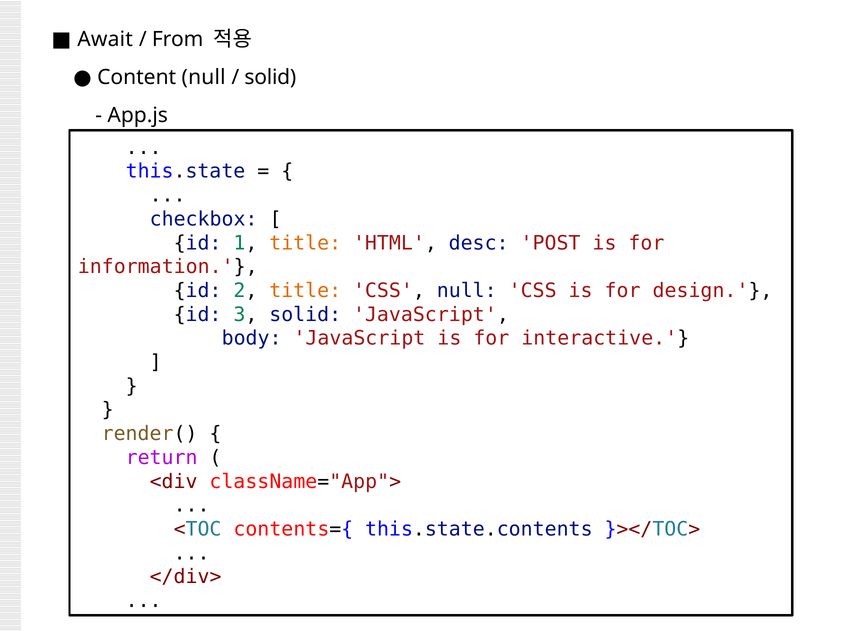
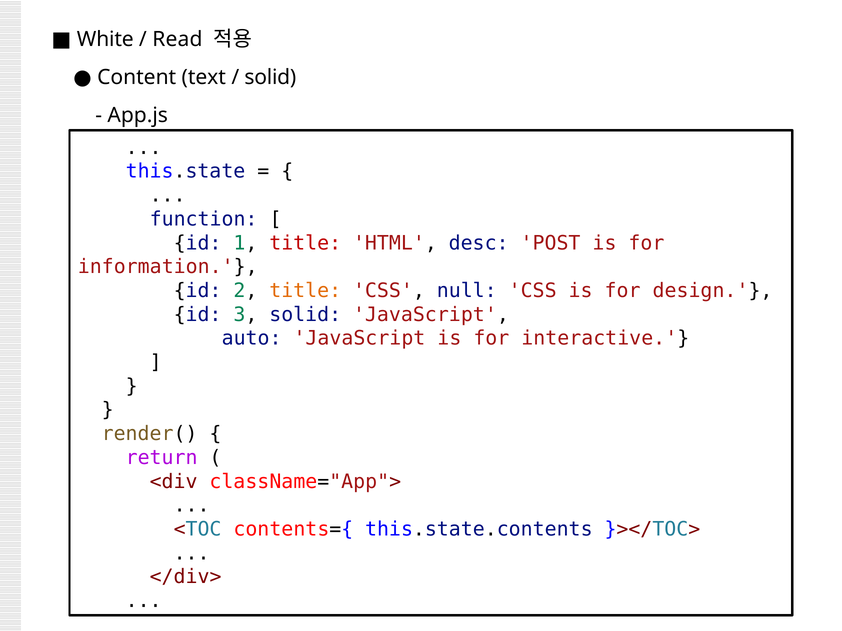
Await: Await -> White (105, 40)
From: From -> Read (177, 40)
Content null: null -> text (204, 77)
checkbox: checkbox -> function (204, 219)
title colour: orange -> red (305, 243)
body: body -> auto (252, 339)
